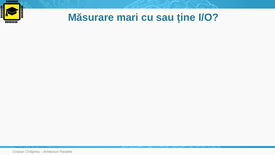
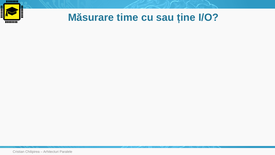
mari: mari -> time (128, 17)
